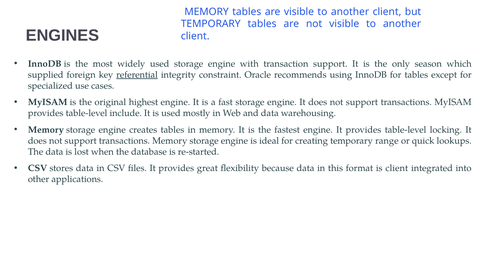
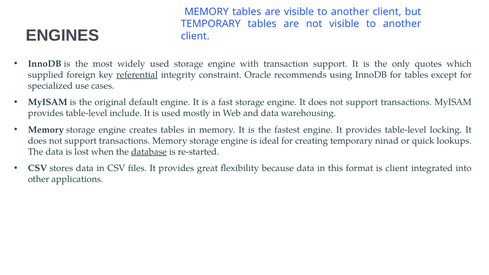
season: season -> quotes (428, 64)
highest: highest -> default (143, 102)
range: range -> ninad (387, 141)
database underline: none -> present (149, 152)
